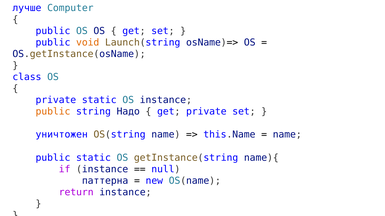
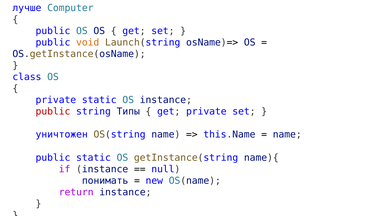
public colour: orange -> red (53, 112)
Надо: Надо -> Типы (128, 112)
паттерна: паттерна -> понимать (105, 181)
